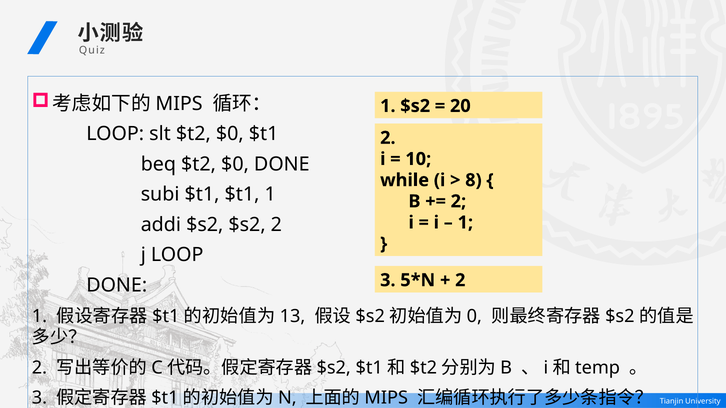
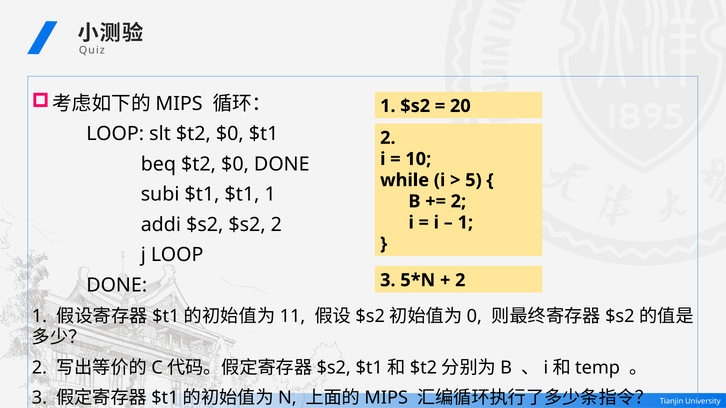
8: 8 -> 5 (473, 180)
13: 13 -> 11 (292, 317)
